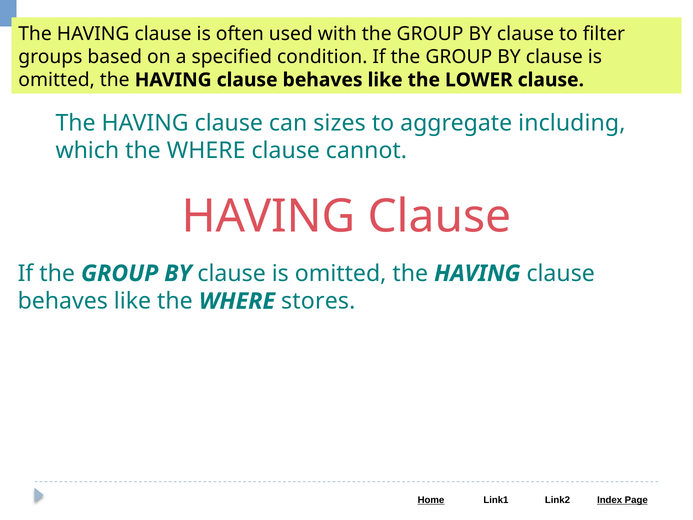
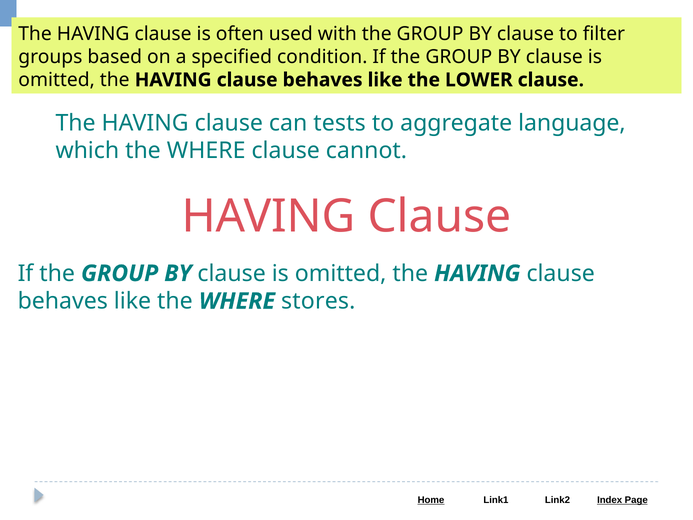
sizes: sizes -> tests (339, 123)
including: including -> language (572, 123)
